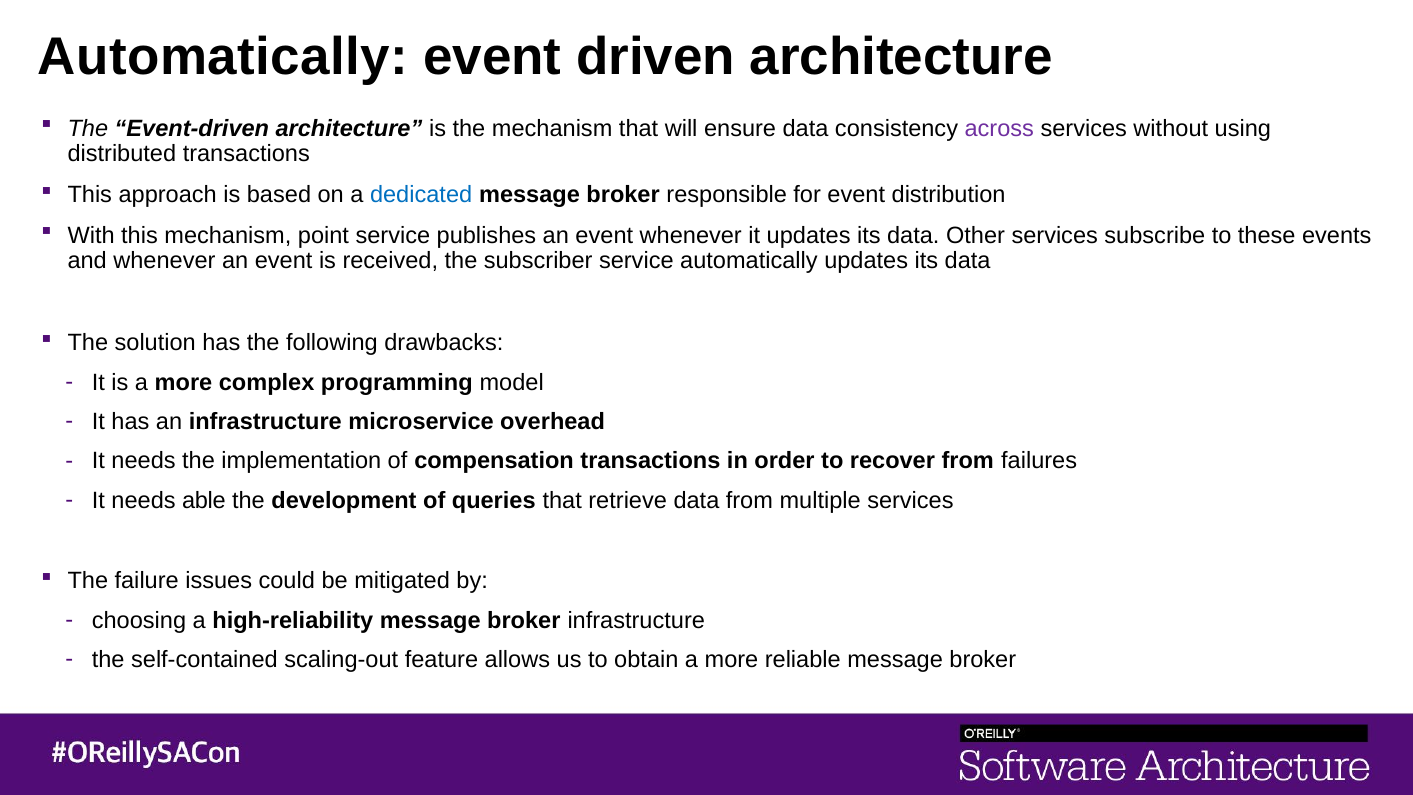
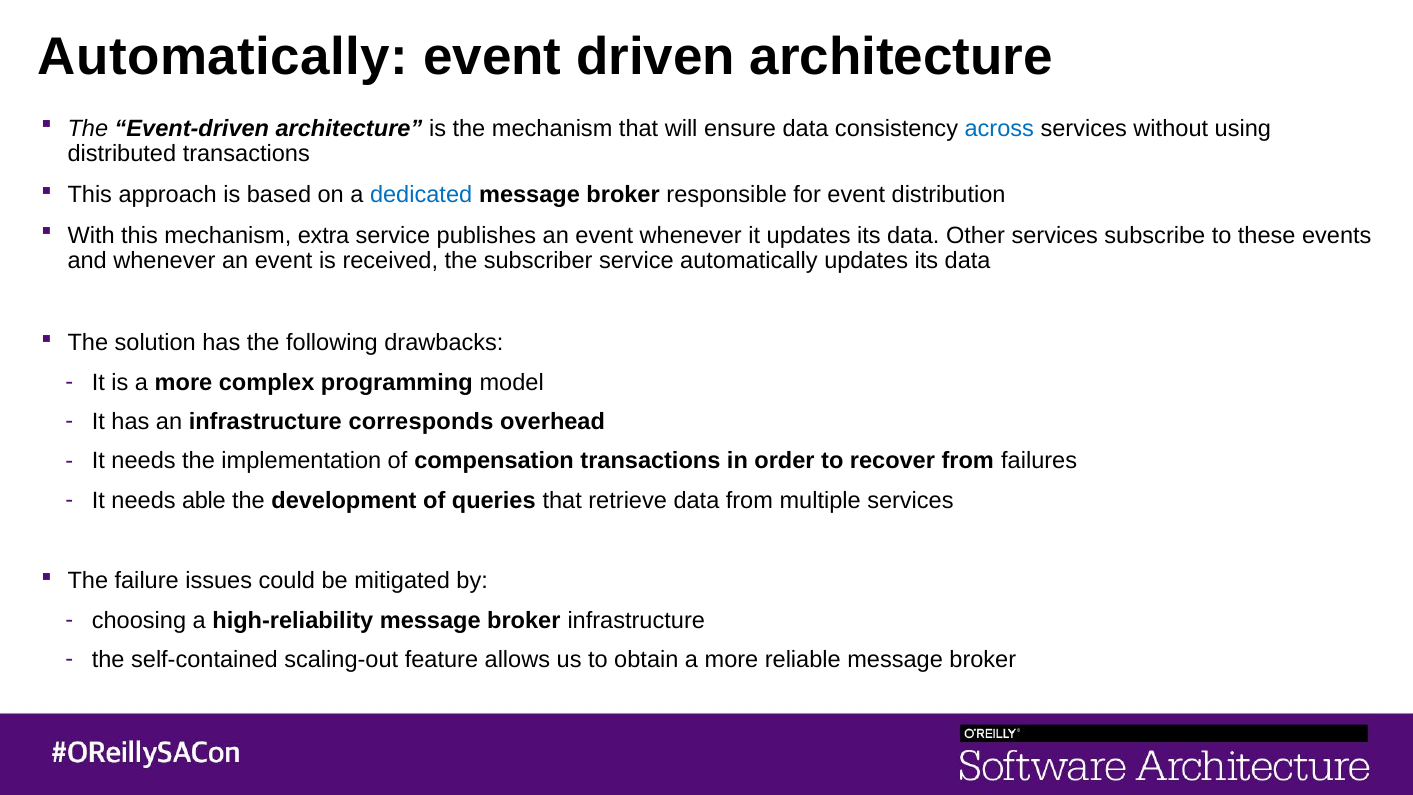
across colour: purple -> blue (999, 128)
point: point -> extra (324, 236)
microservice: microservice -> corresponds (421, 422)
